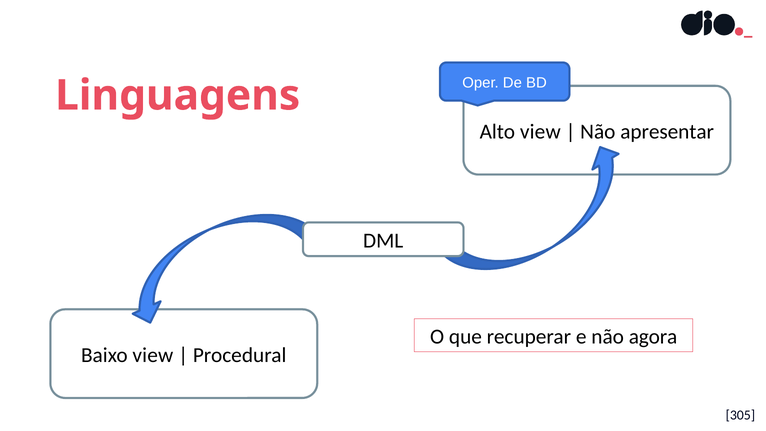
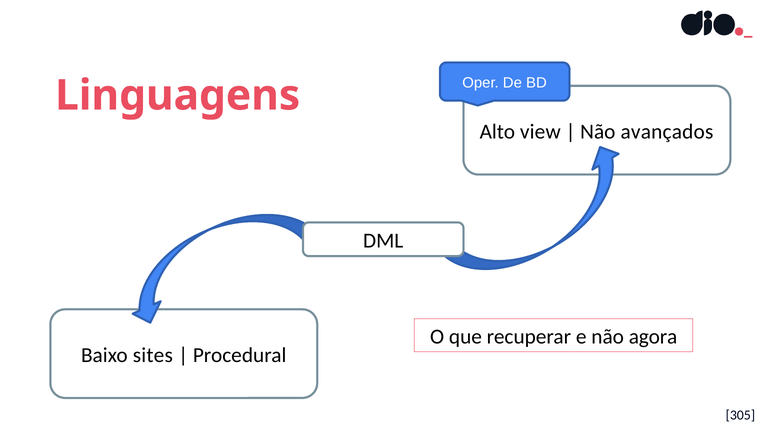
apresentar: apresentar -> avançados (667, 132)
Baixo view: view -> sites (153, 355)
